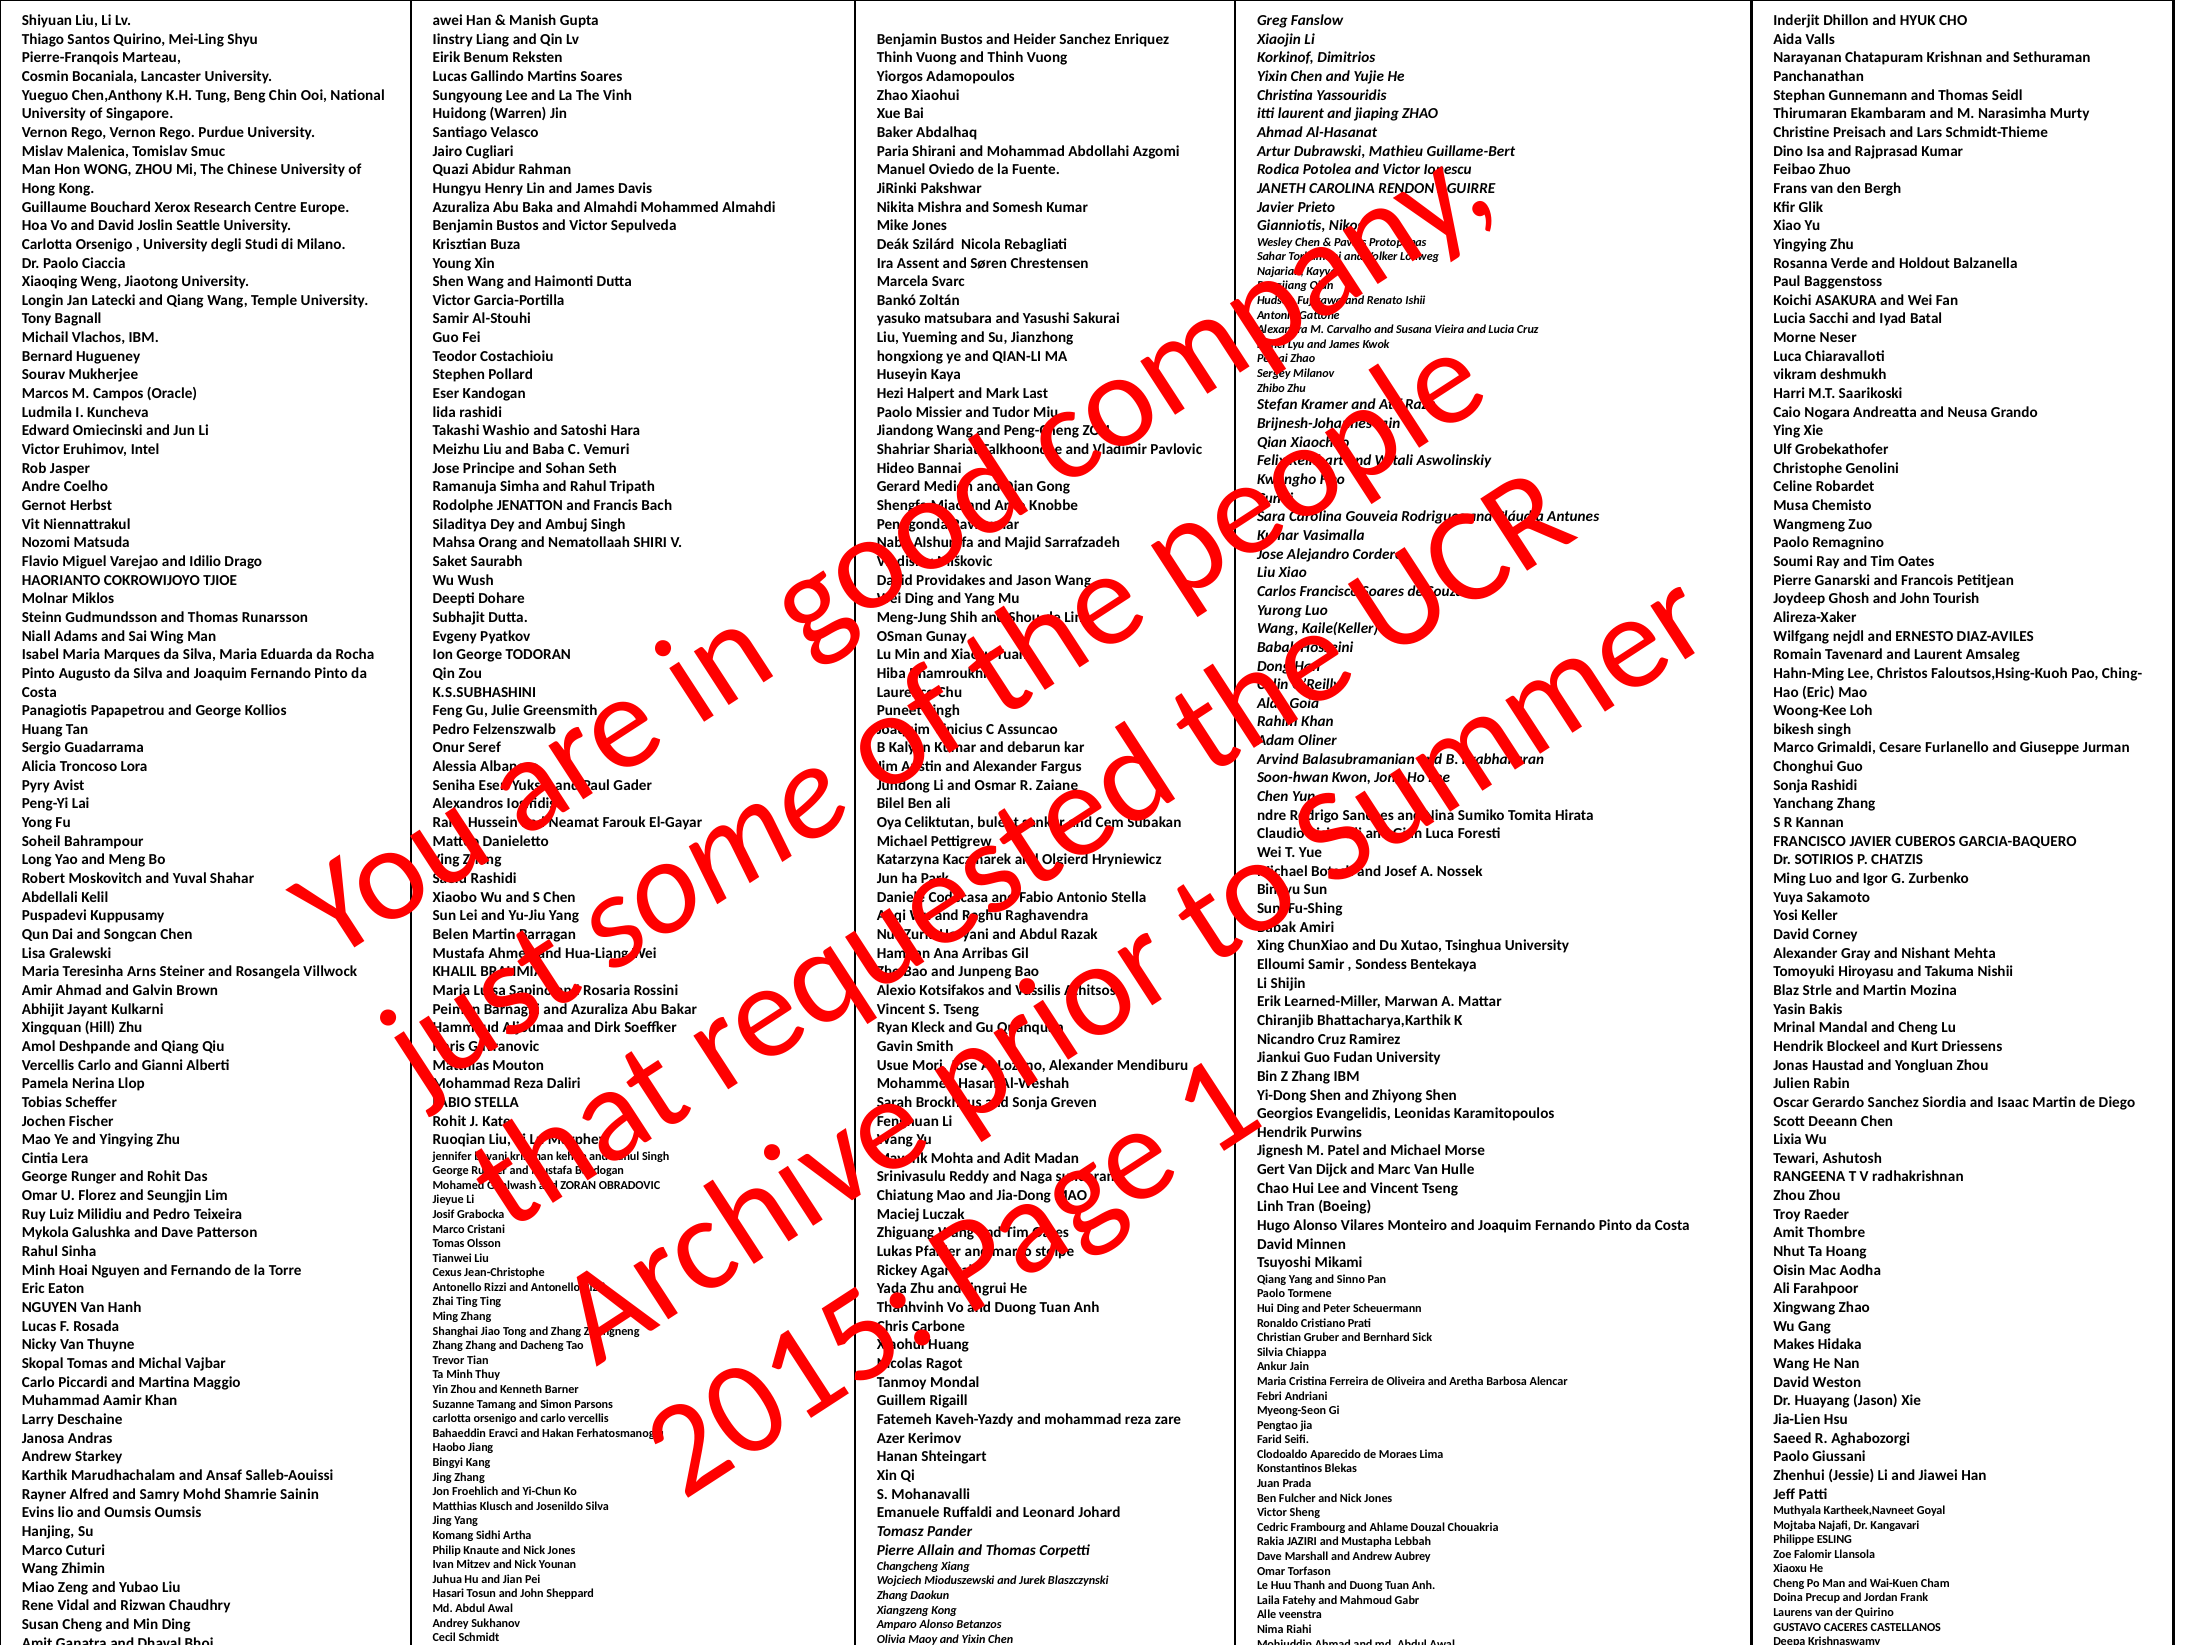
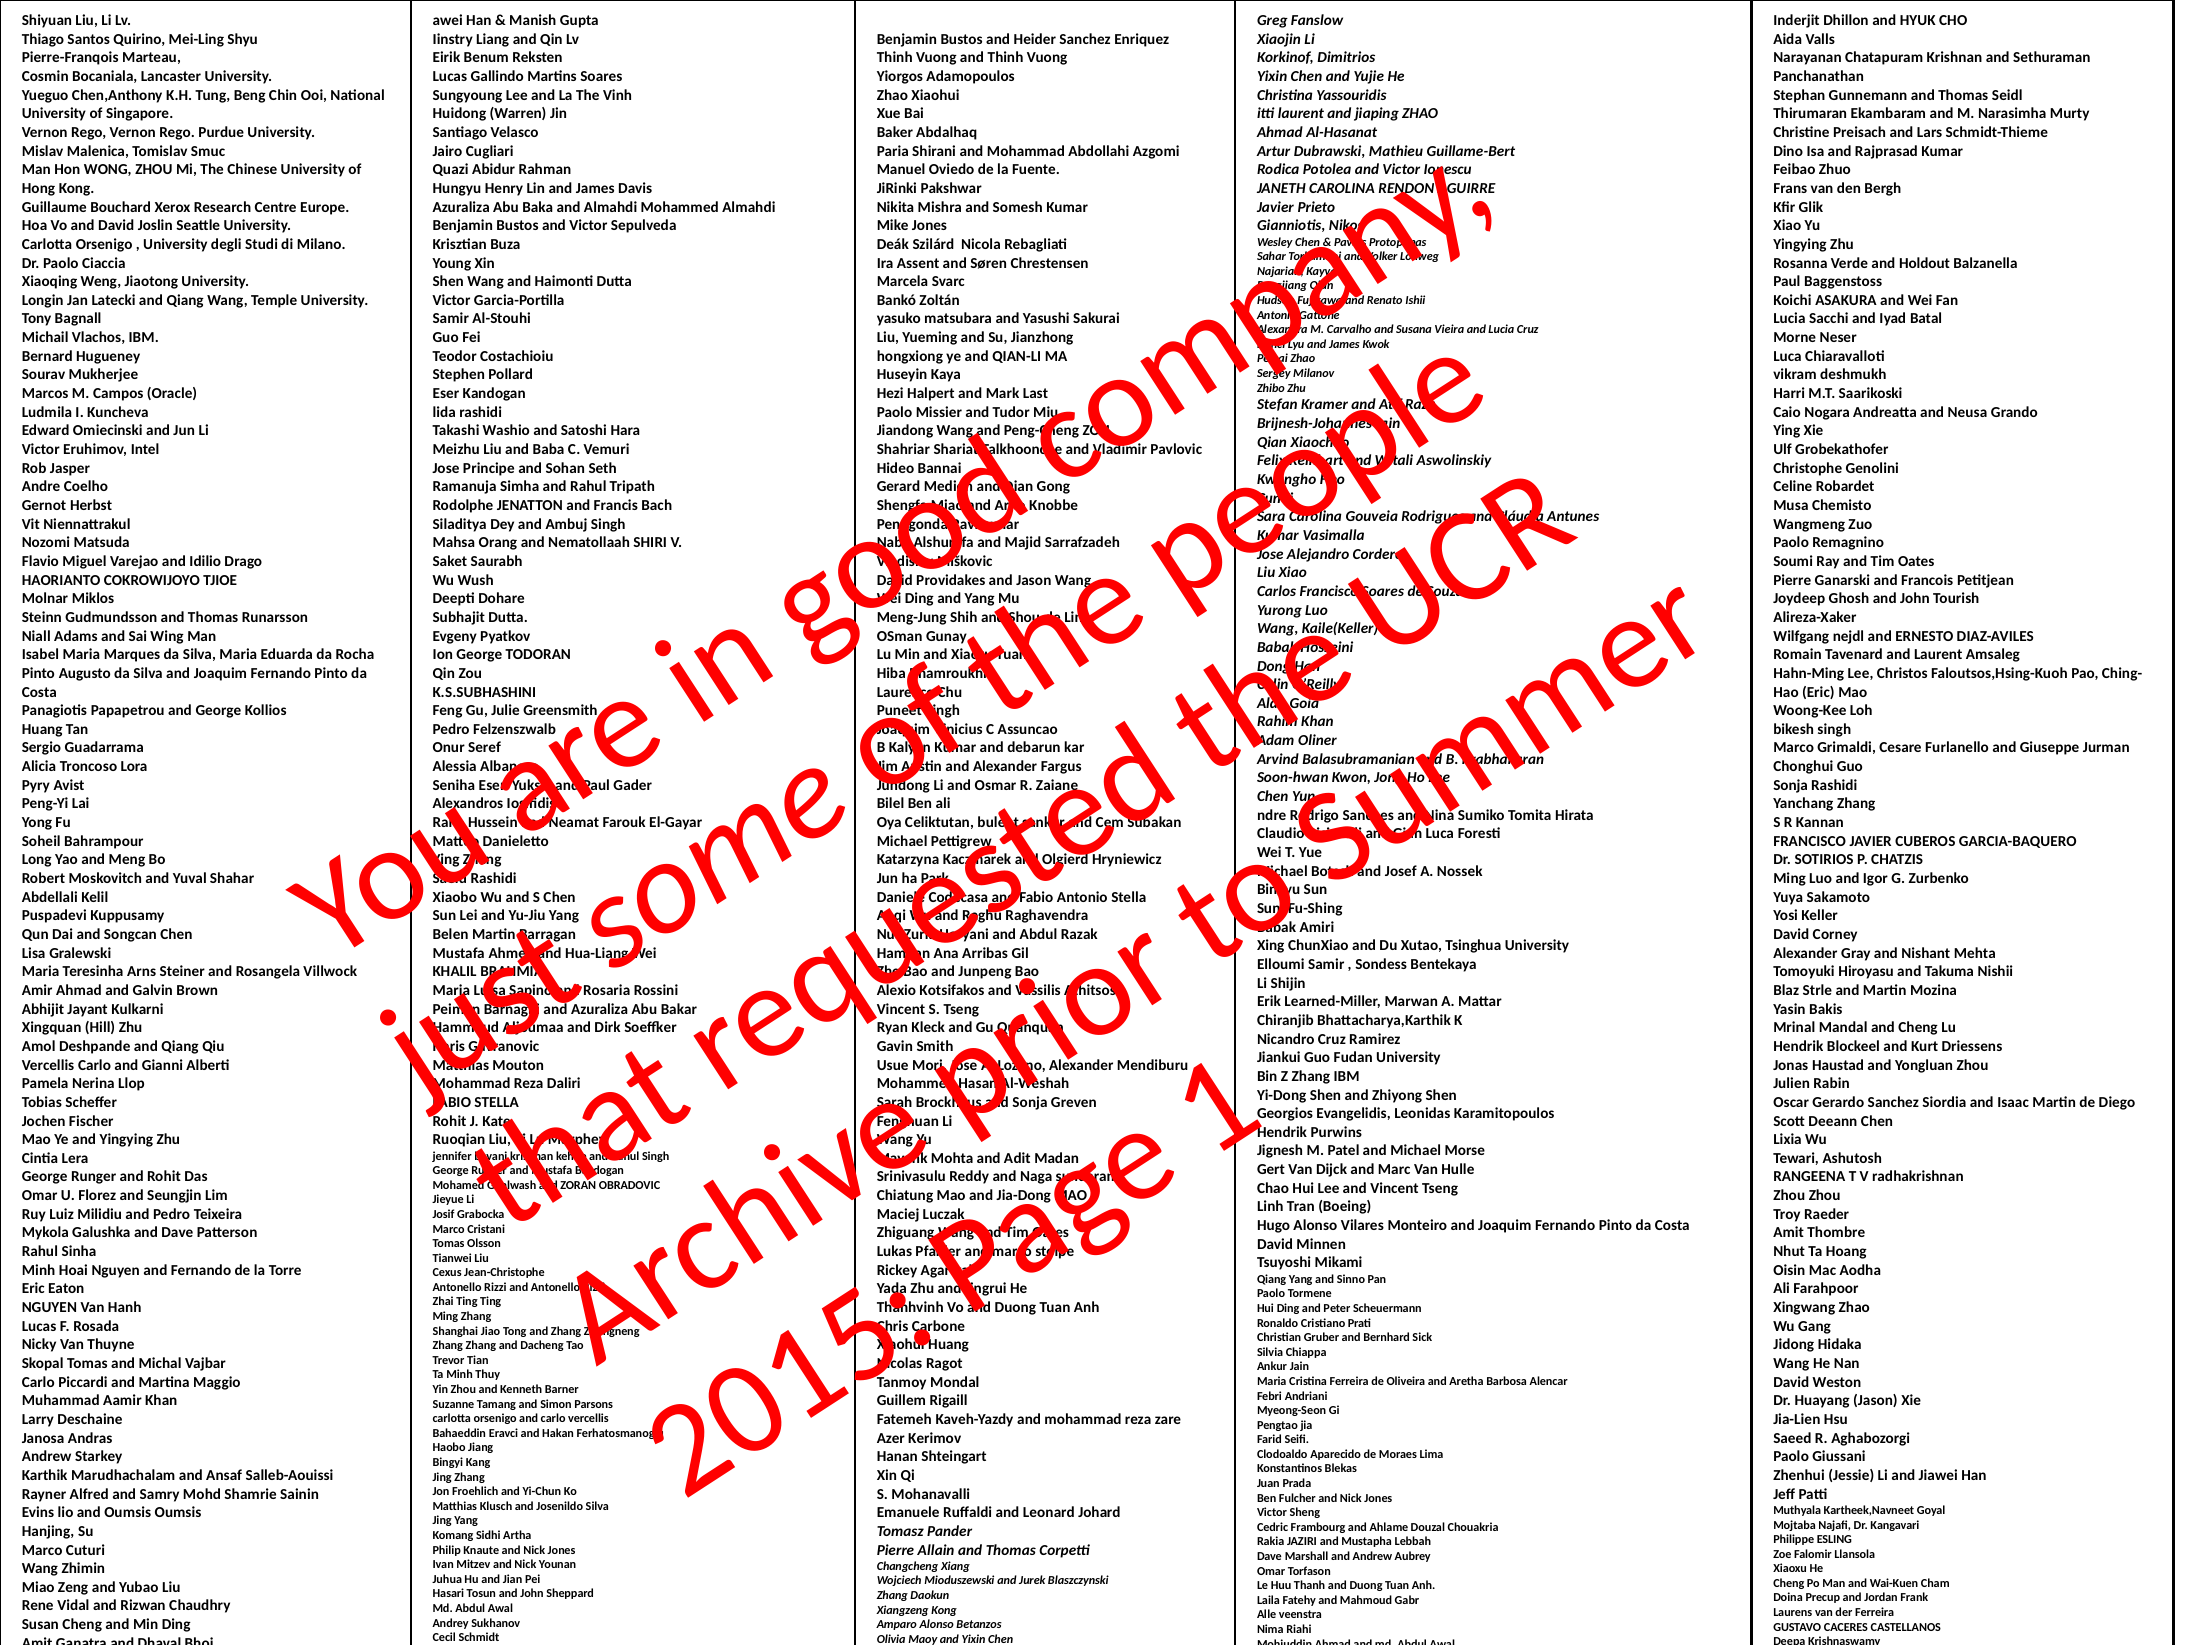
Makes: Makes -> Jidong (1794, 1345)
der Quirino: Quirino -> Ferreira (1875, 1612)
